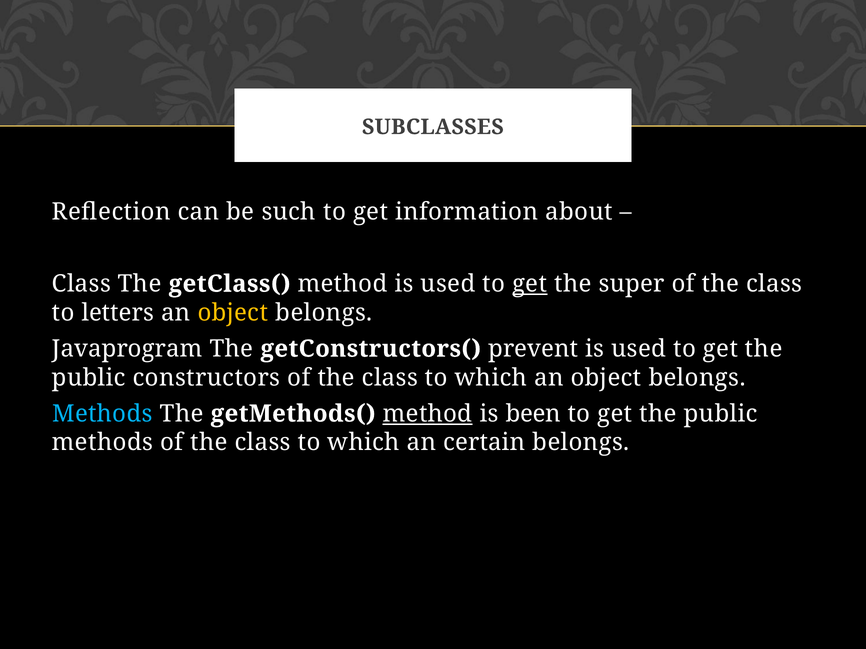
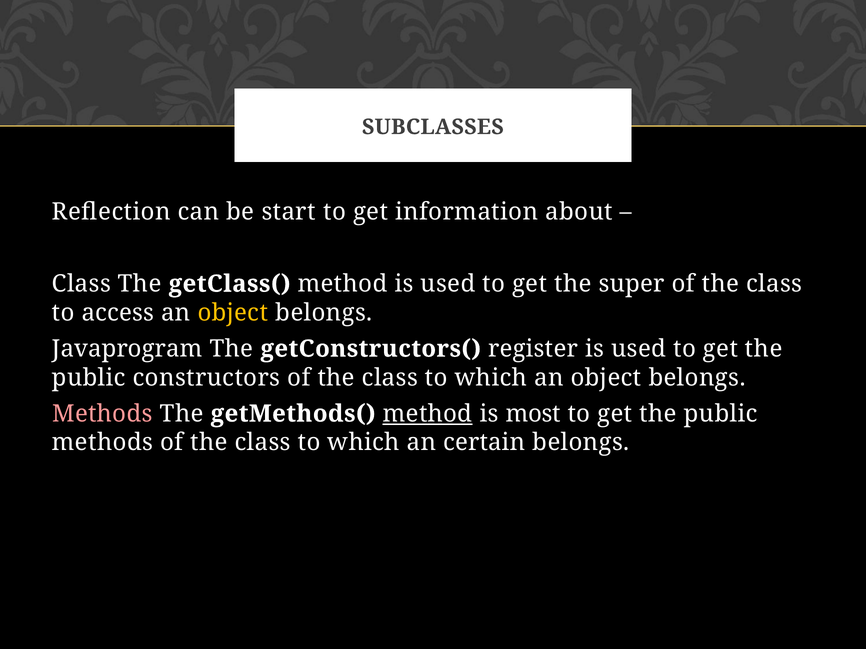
such: such -> start (289, 212)
get underline: present -> none (530, 284)
letters: letters -> access (118, 313)
prevent: prevent -> register (533, 349)
Methods colour: light blue -> pink (102, 414)
been: been -> most (533, 414)
